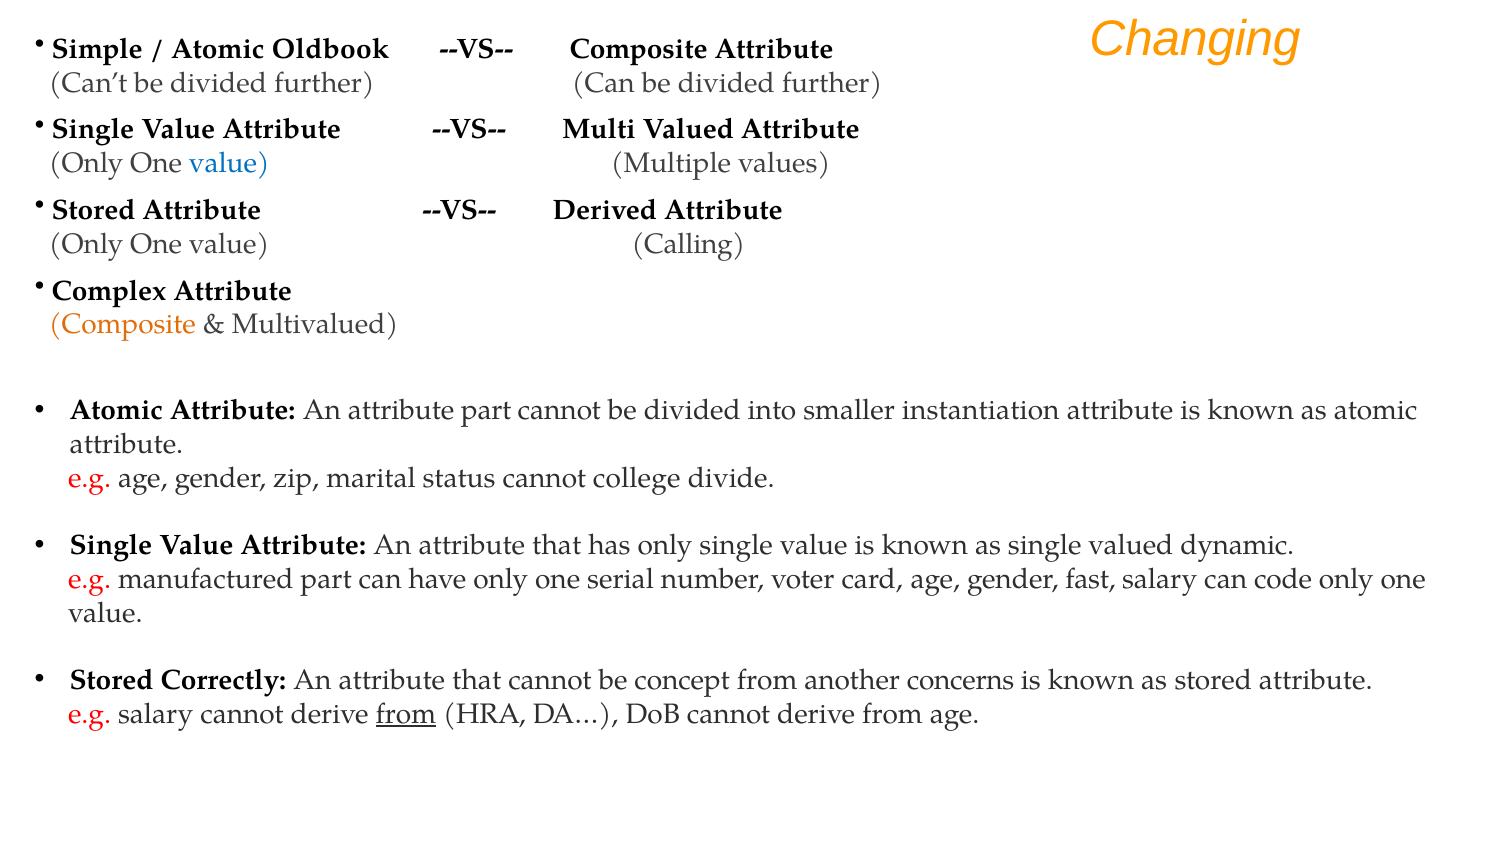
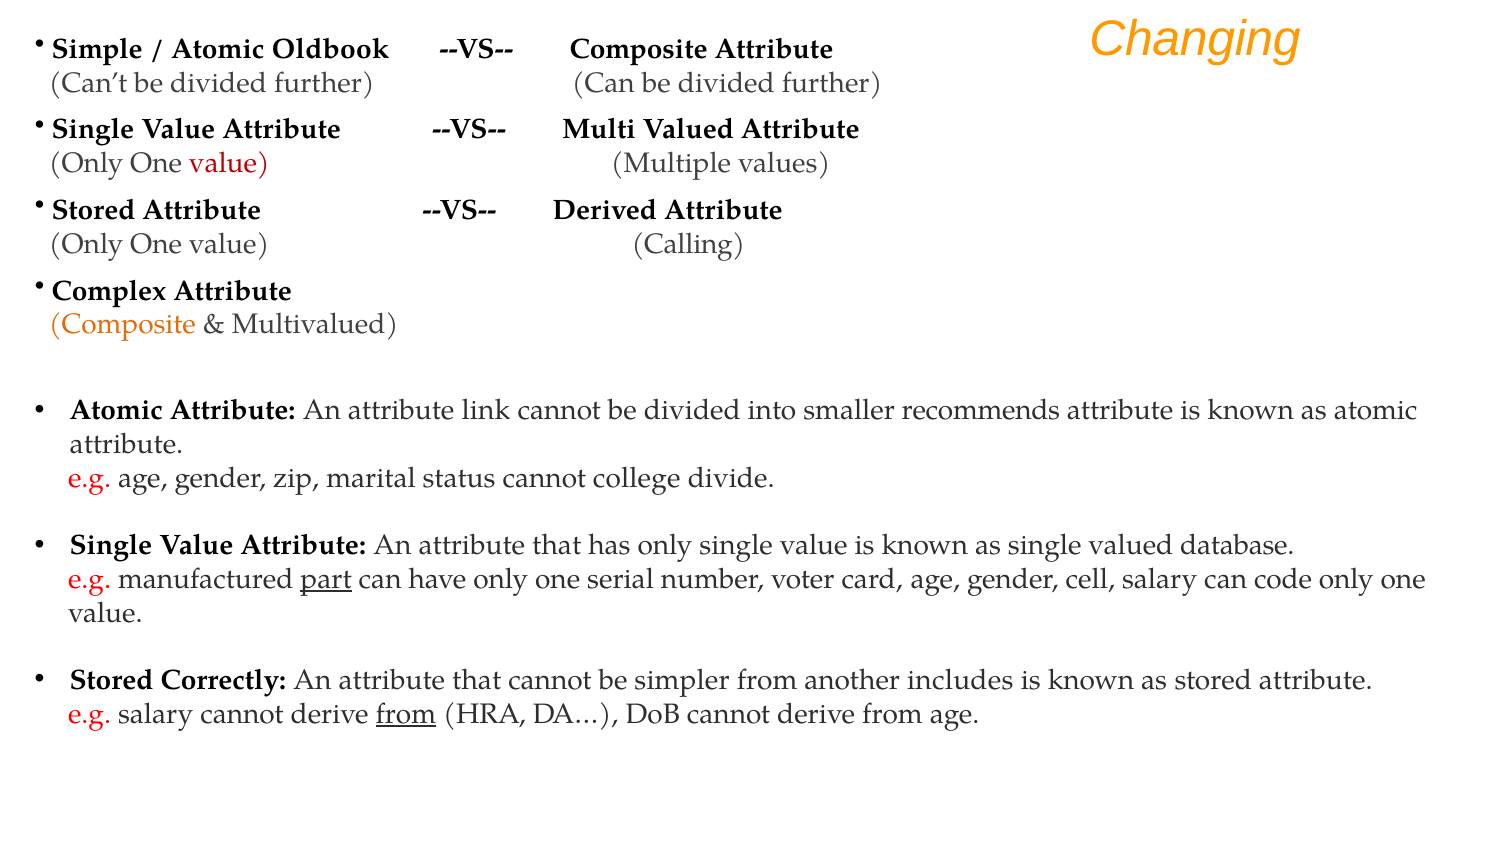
value colour: blue -> red (229, 163)
attribute part: part -> link (486, 411)
instantiation: instantiation -> recommends (981, 411)
dynamic: dynamic -> database (1237, 545)
part underline: none -> present (326, 579)
fast: fast -> cell (1090, 579)
concept: concept -> simpler (682, 680)
concerns: concerns -> includes (960, 680)
